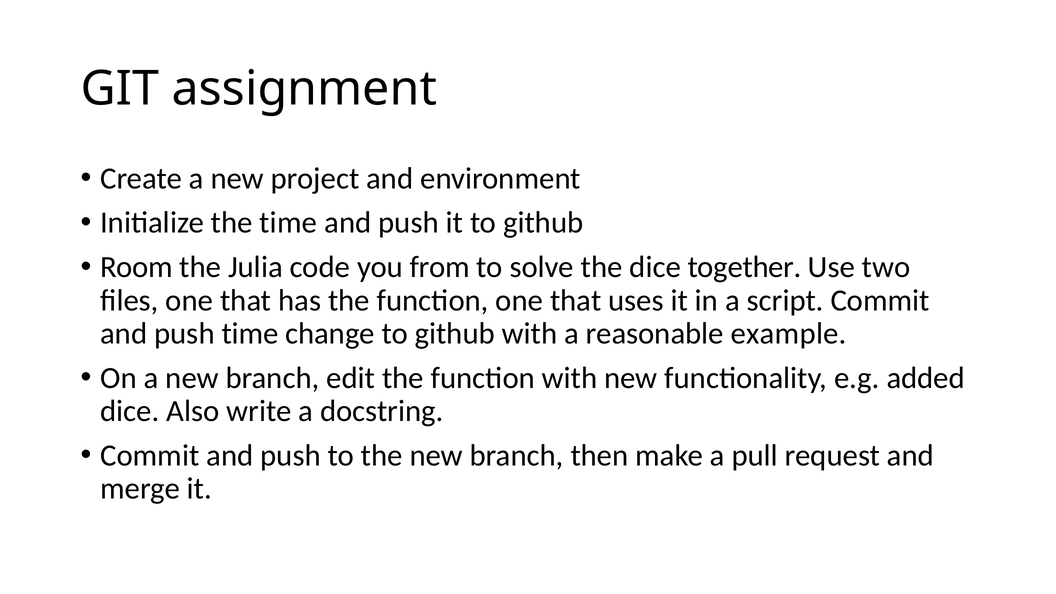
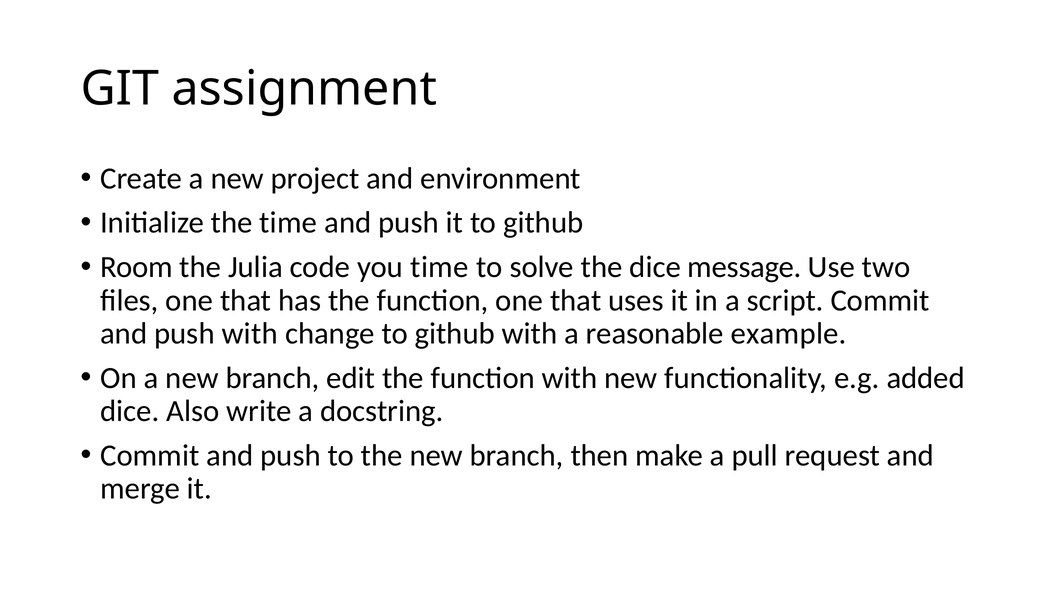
you from: from -> time (440, 267)
together: together -> message (745, 267)
push time: time -> with (250, 334)
